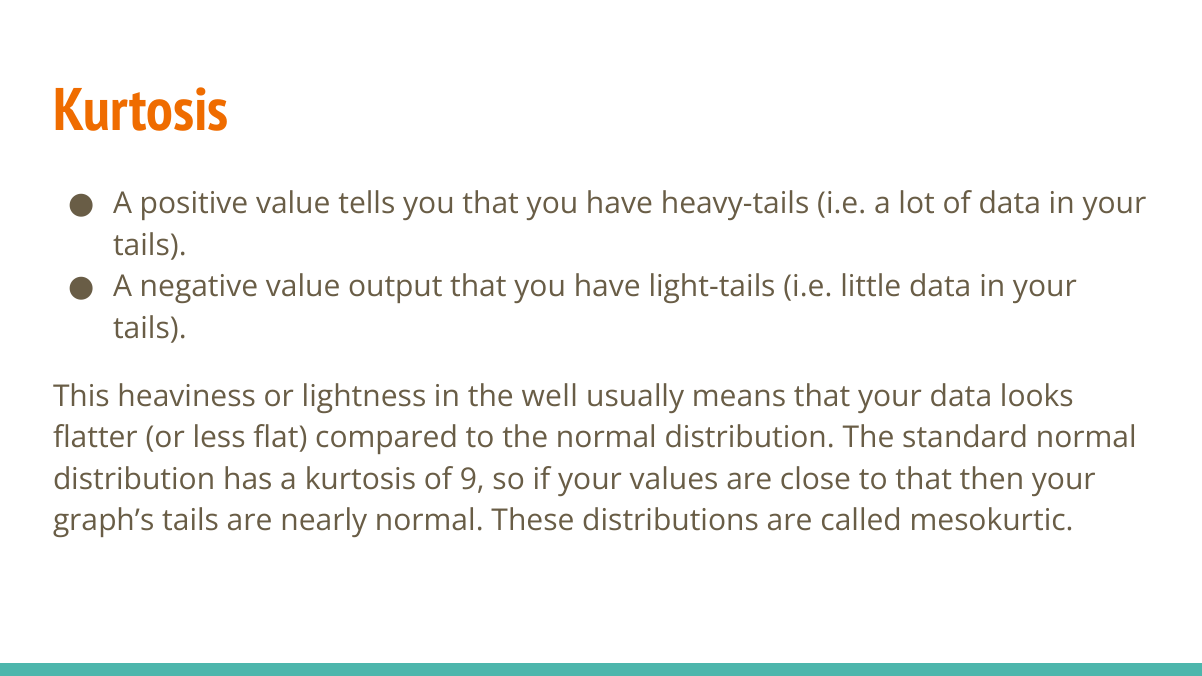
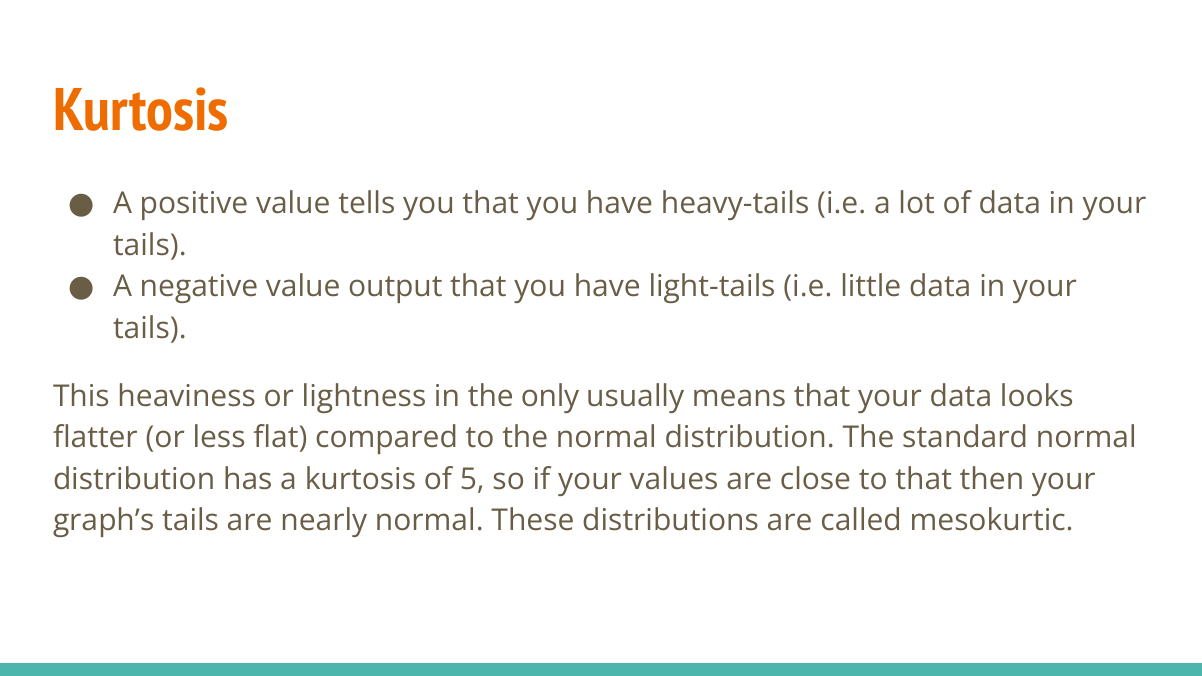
well: well -> only (550, 397)
9: 9 -> 5 (472, 479)
